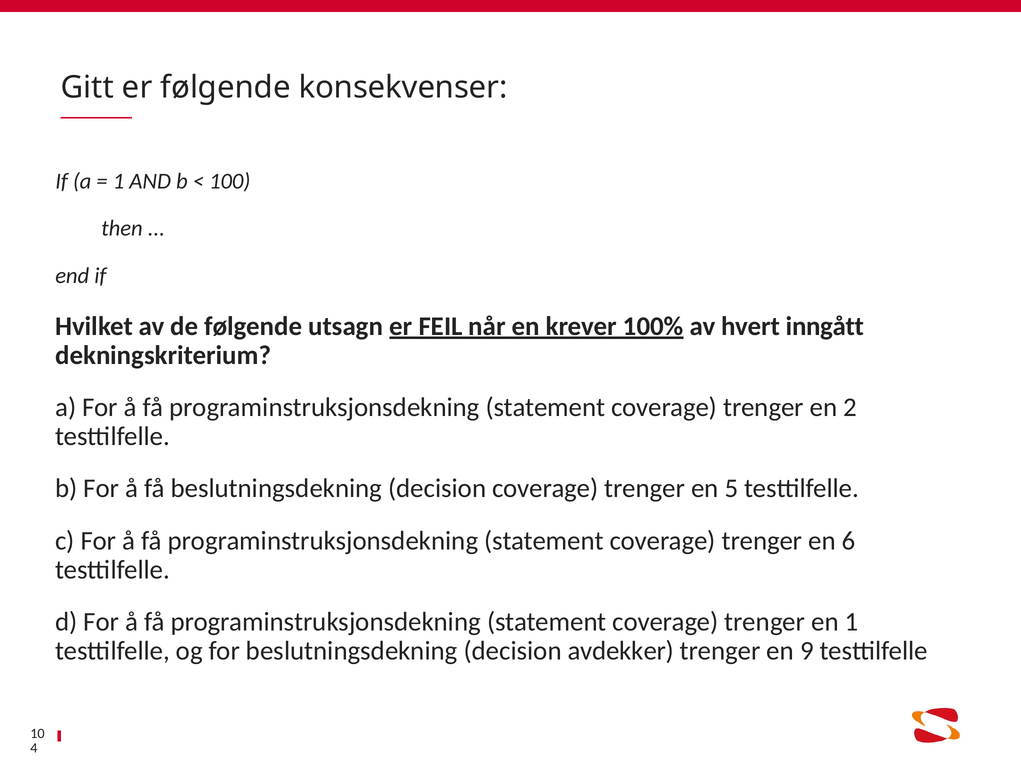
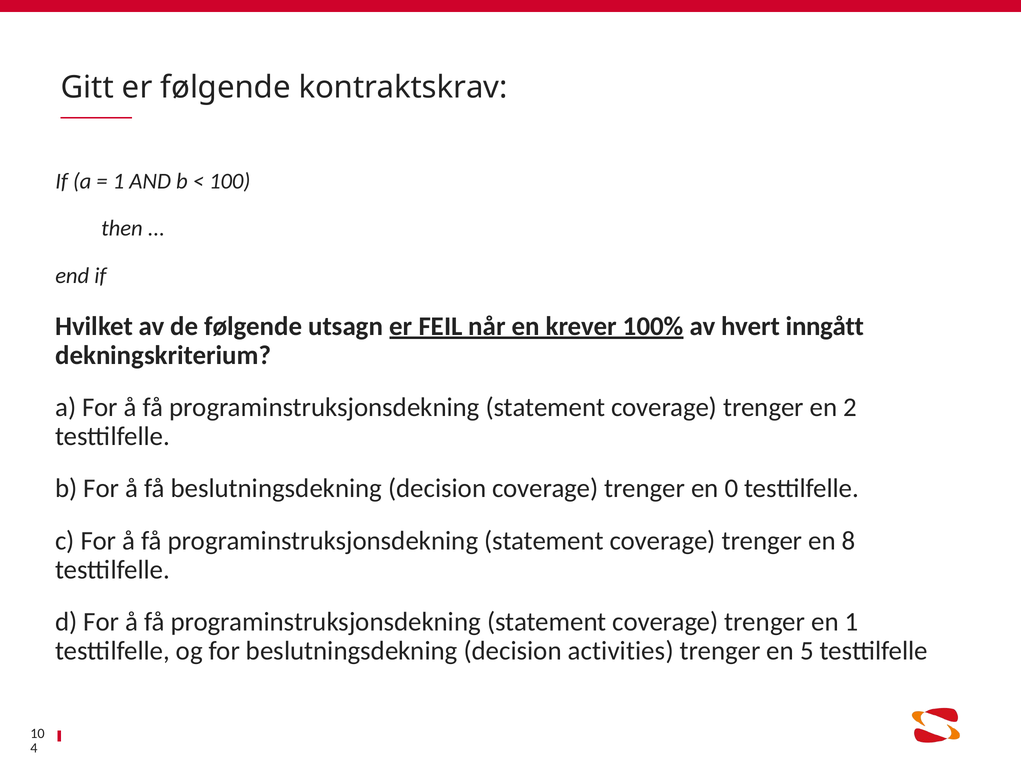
konsekvenser: konsekvenser -> kontraktskrav (403, 87)
5: 5 -> 0 (731, 488)
6: 6 -> 8 (849, 540)
avdekker: avdekker -> activities (621, 651)
9: 9 -> 5 (807, 651)
